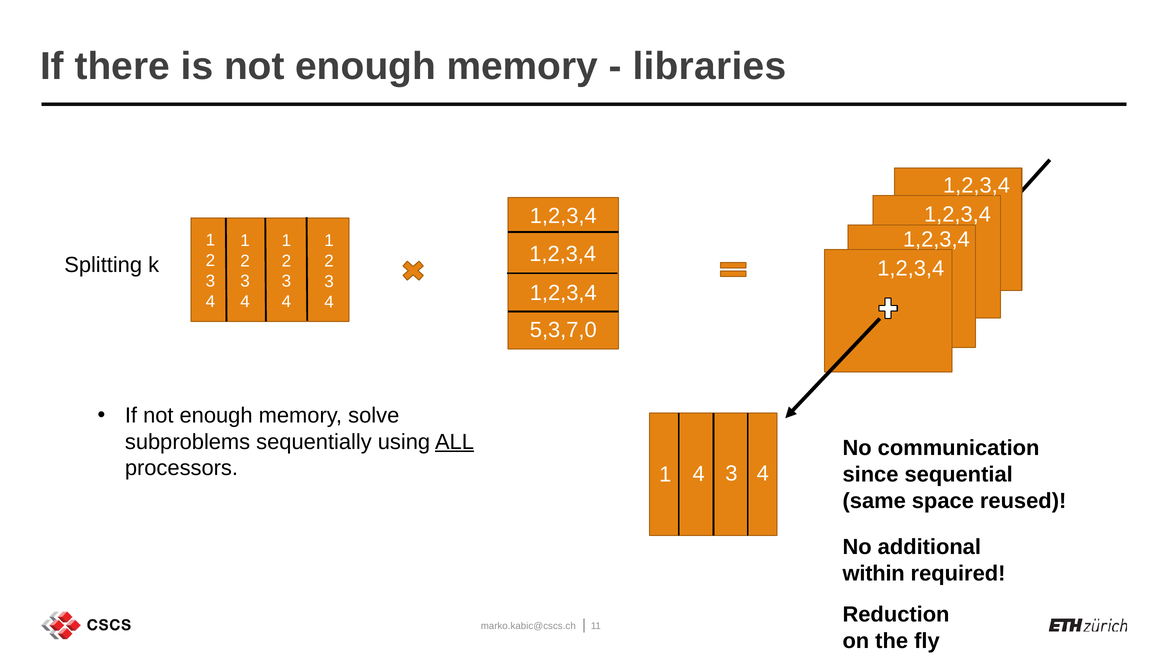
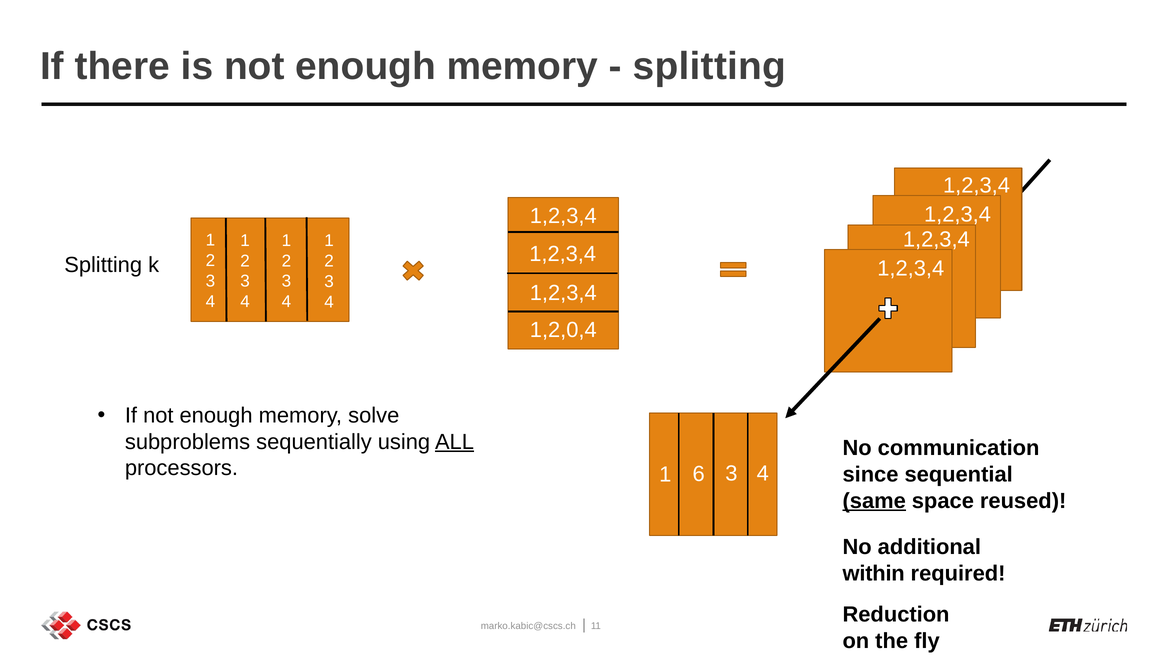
libraries: libraries -> splitting (709, 66)
5,3,7,0: 5,3,7,0 -> 1,2,0,4 (563, 330)
1 4: 4 -> 6 (699, 474)
same underline: none -> present (874, 501)
